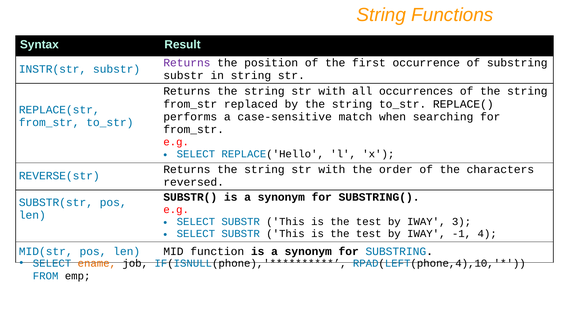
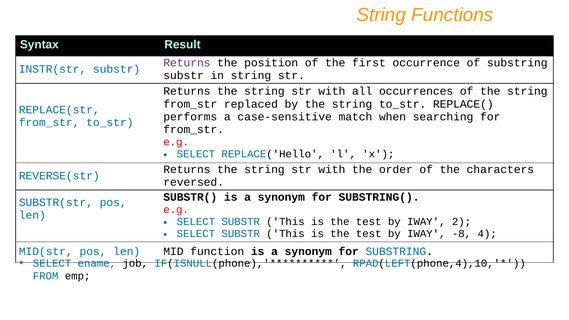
3: 3 -> 2 (462, 222)
-1: -1 -> -8 (462, 234)
ename colour: orange -> blue (97, 263)
